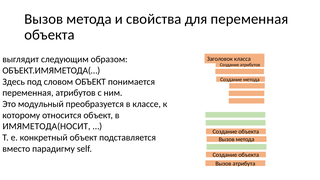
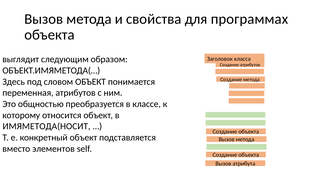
для переменная: переменная -> программах (250, 19)
модульный: модульный -> общностью (41, 104)
парадигму: парадигму -> элементов (53, 149)
